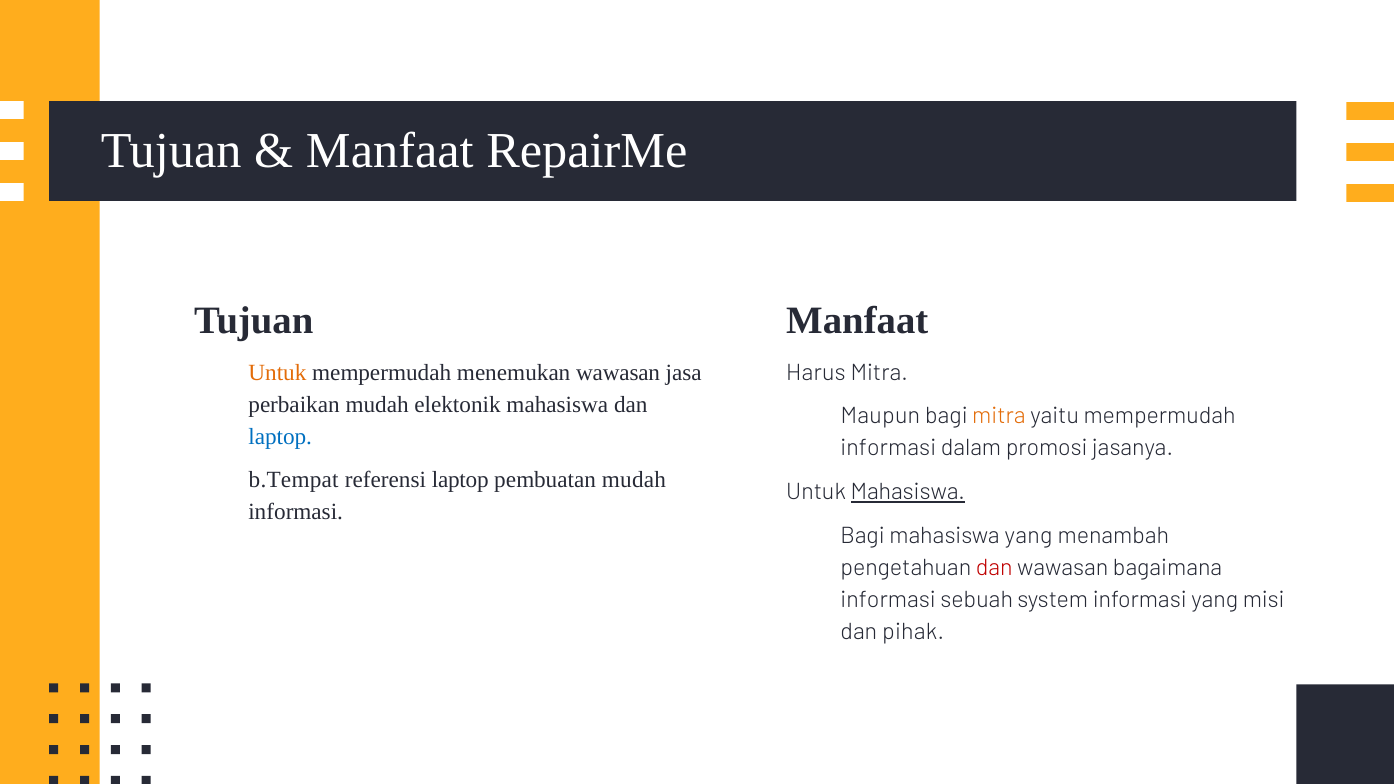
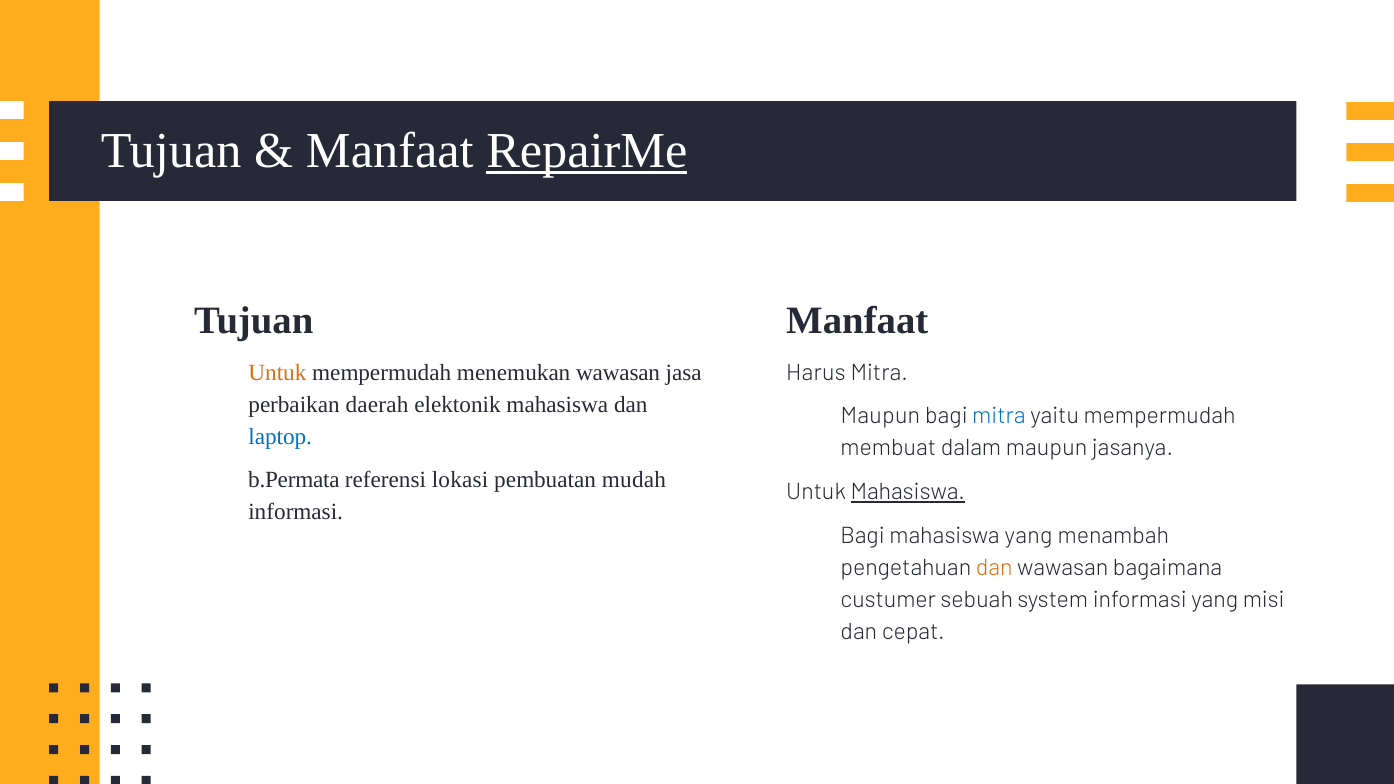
RepairMe underline: none -> present (587, 151)
perbaikan mudah: mudah -> daerah (377, 405)
mitra colour: orange -> blue (999, 416)
informasi: informasi -> membuat (888, 448)
dalam promosi: promosi -> maupun (1047, 448)
b.Tempat: b.Tempat -> b.Permata (294, 480)
referensi laptop: laptop -> lokasi (460, 480)
dan colour: red -> orange (994, 568)
informasi: informasi -> custumer (888, 600)
pihak: pihak -> cepat (913, 632)
